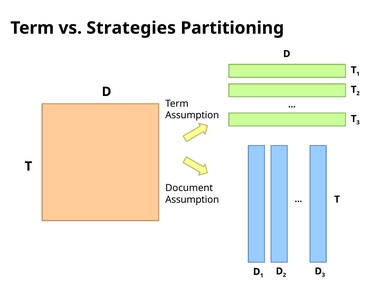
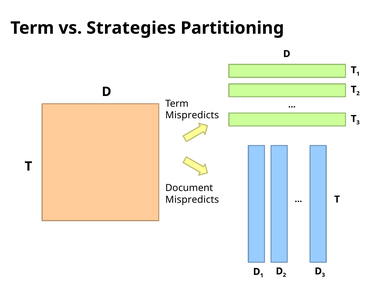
Assumption: Assumption -> Mispredicts (192, 115)
Assumption: Assumption -> Mispredicts (192, 199)
